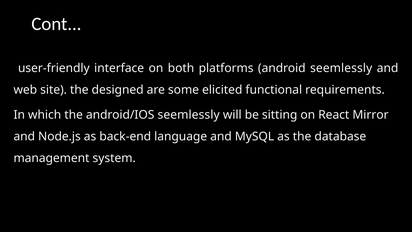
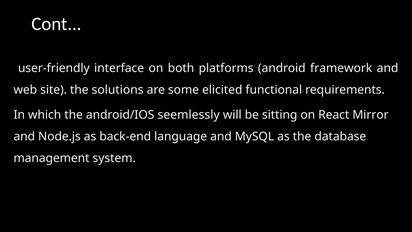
android seemlessly: seemlessly -> framework (341, 68)
designed: designed -> solutions (118, 90)
